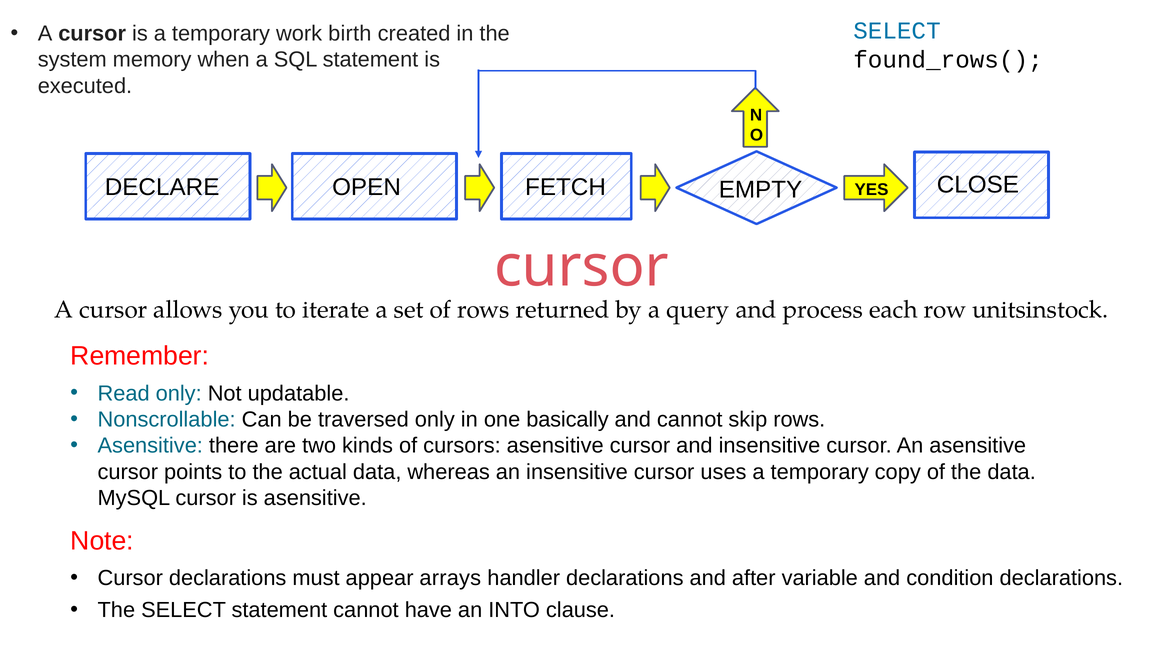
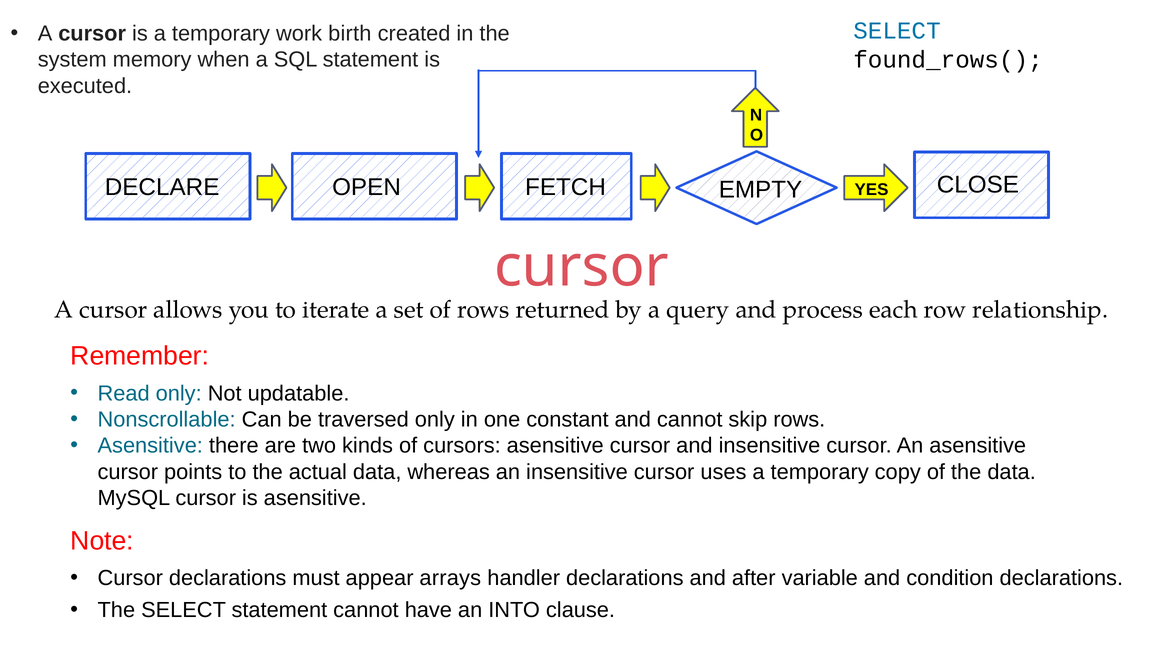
unitsinstock: unitsinstock -> relationship (1040, 310)
basically: basically -> constant (567, 420)
